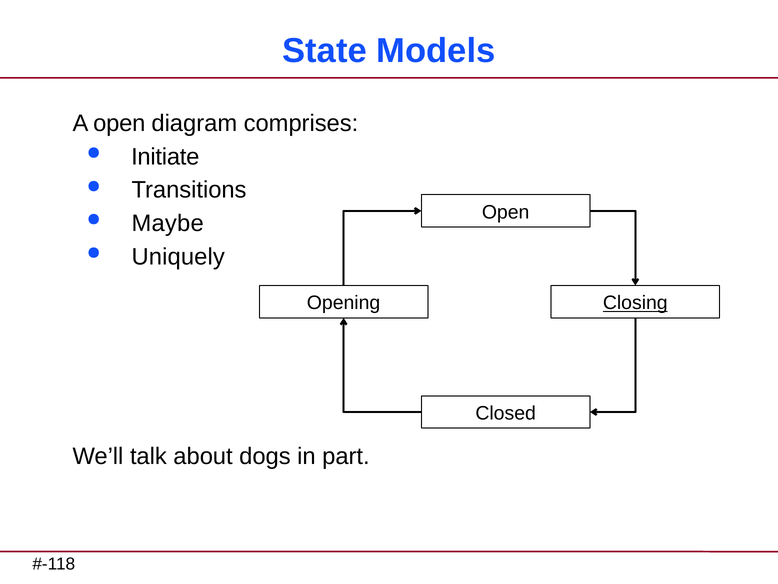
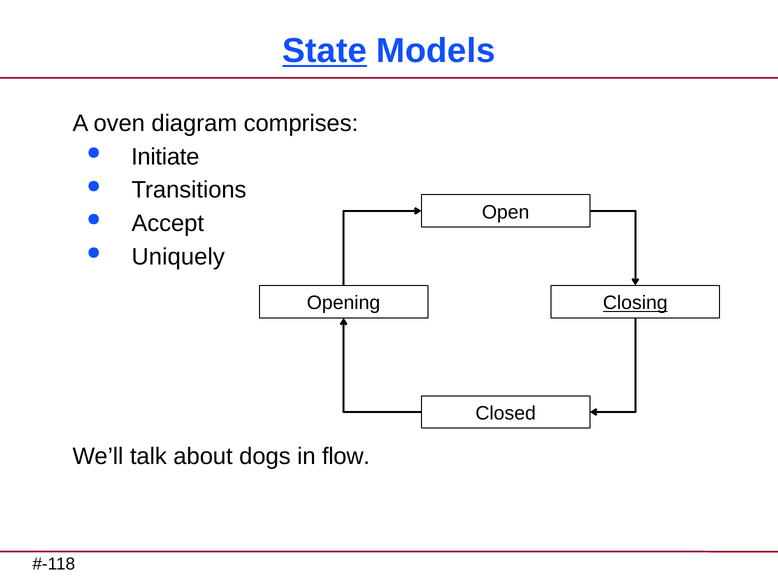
State underline: none -> present (325, 51)
A open: open -> oven (119, 123)
Maybe: Maybe -> Accept (168, 223)
part: part -> flow (346, 456)
